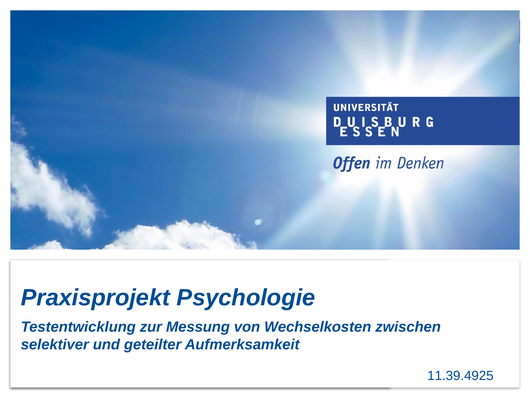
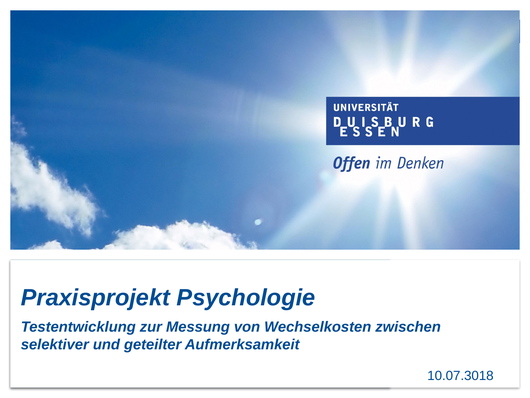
11.39.4925: 11.39.4925 -> 10.07.3018 (460, 375)
